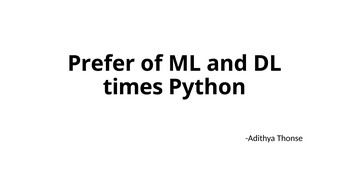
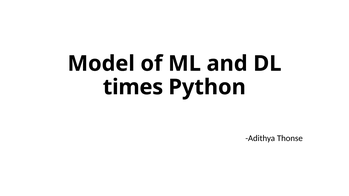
Prefer: Prefer -> Model (101, 64)
